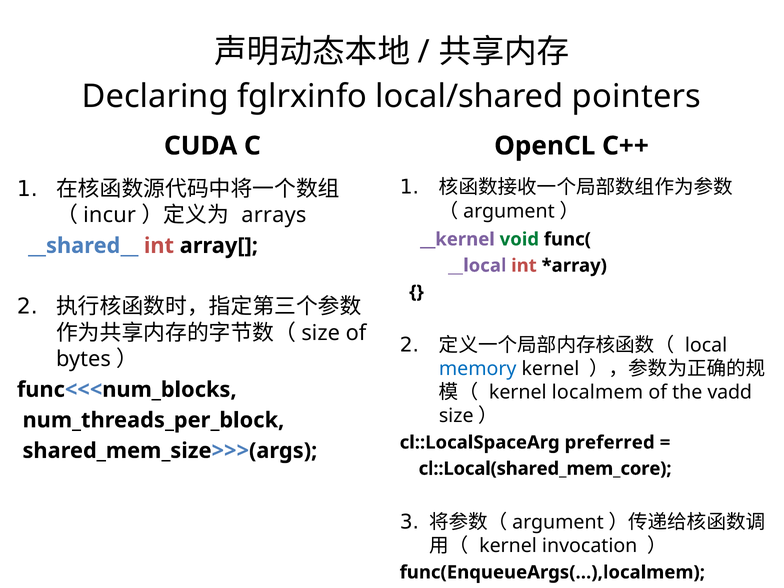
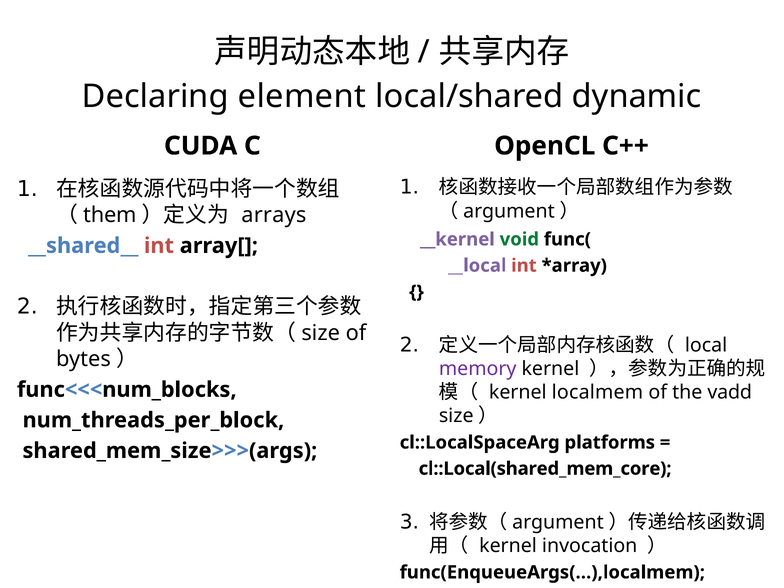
fglrxinfo: fglrxinfo -> element (302, 97)
pointers: pointers -> dynamic (637, 97)
incur: incur -> them (110, 215)
memory colour: blue -> purple (478, 369)
preferred: preferred -> platforms (610, 442)
